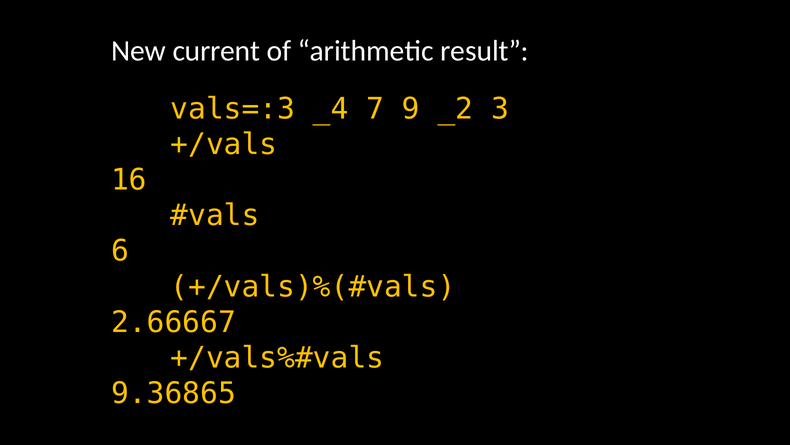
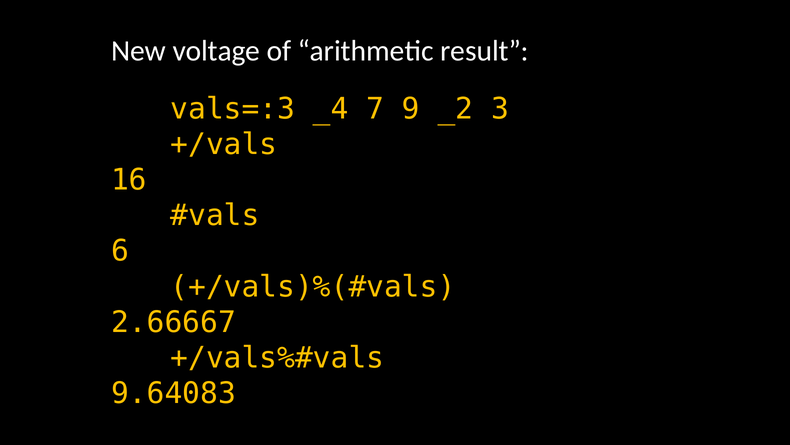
current: current -> voltage (216, 51)
9.36865: 9.36865 -> 9.64083 (174, 393)
